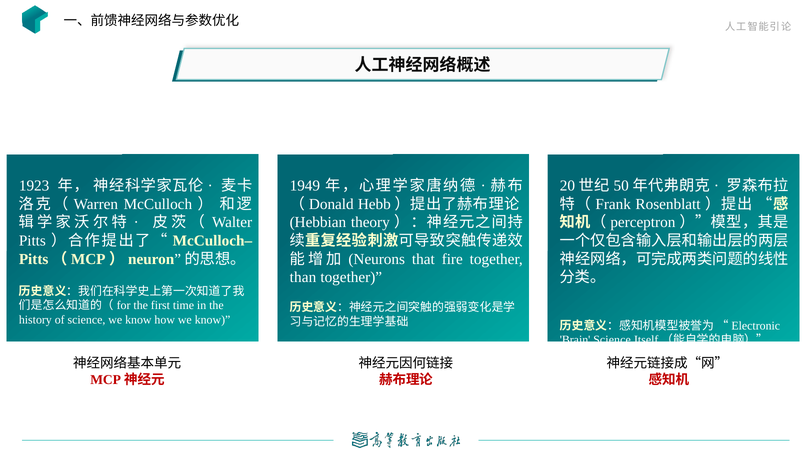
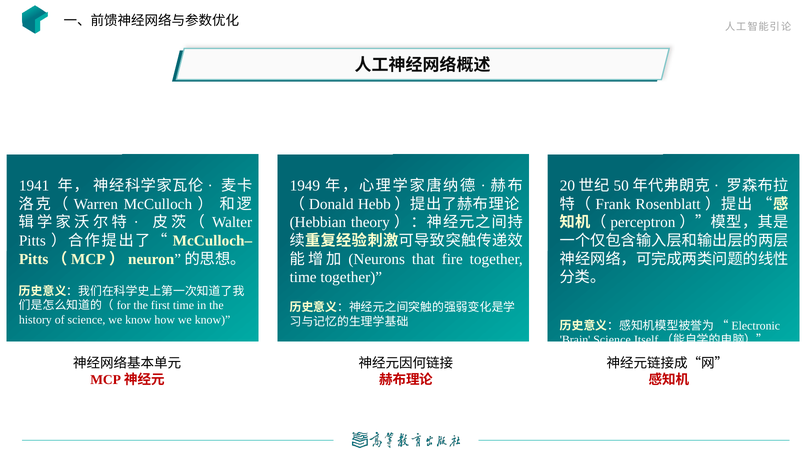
1923: 1923 -> 1941 (34, 186)
than: than -> time (303, 277)
